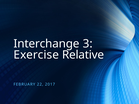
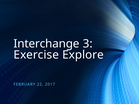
Relative: Relative -> Explore (83, 55)
